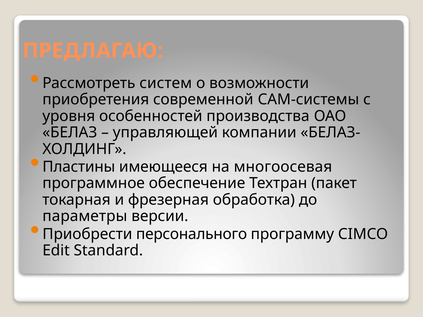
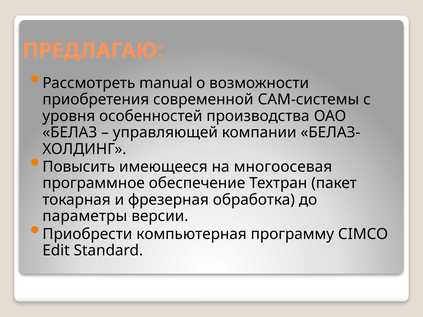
систем: систем -> manual (166, 83)
Пластины: Пластины -> Повысить (79, 167)
персонального: персонального -> компьютерная (192, 234)
